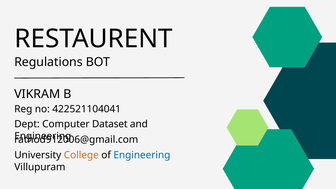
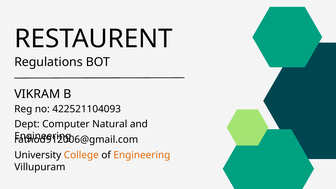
422521104041: 422521104041 -> 422521104093 (87, 109)
Dataset: Dataset -> Natural (110, 124)
Engineering colour: blue -> orange (142, 155)
